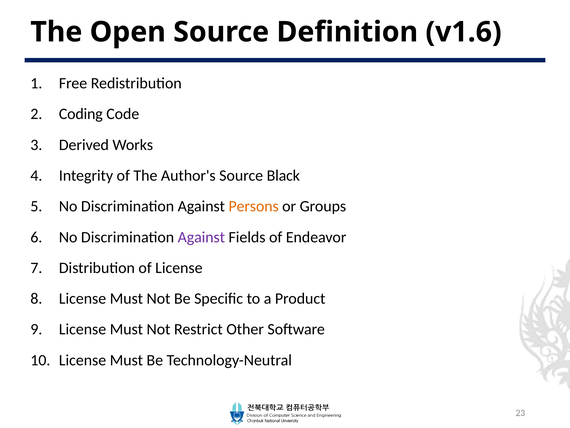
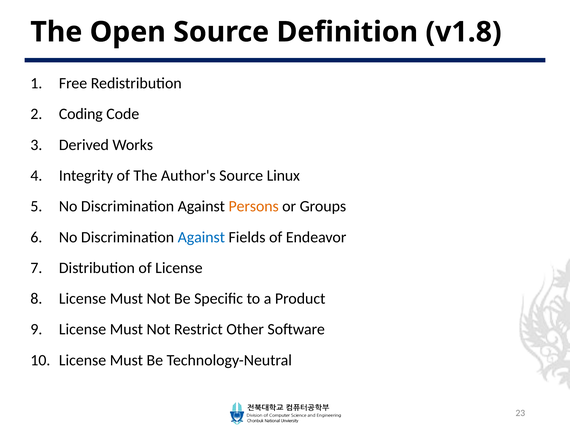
v1.6: v1.6 -> v1.8 (464, 32)
Black: Black -> Linux (283, 175)
Against colour: purple -> blue (201, 237)
